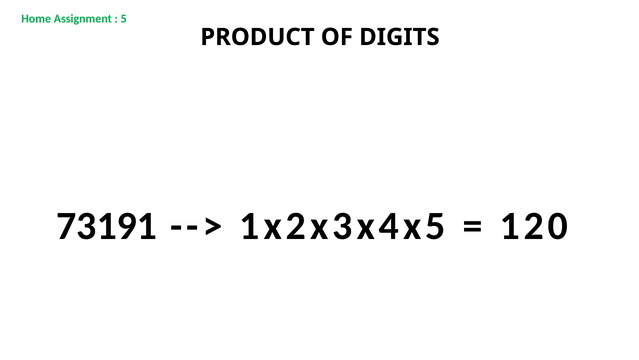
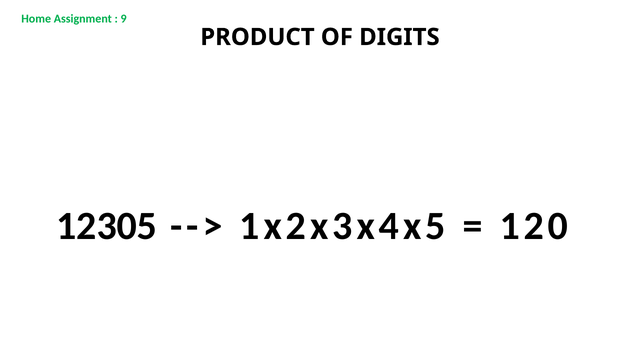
5: 5 -> 9 (124, 19)
73191: 73191 -> 12305 (107, 226)
